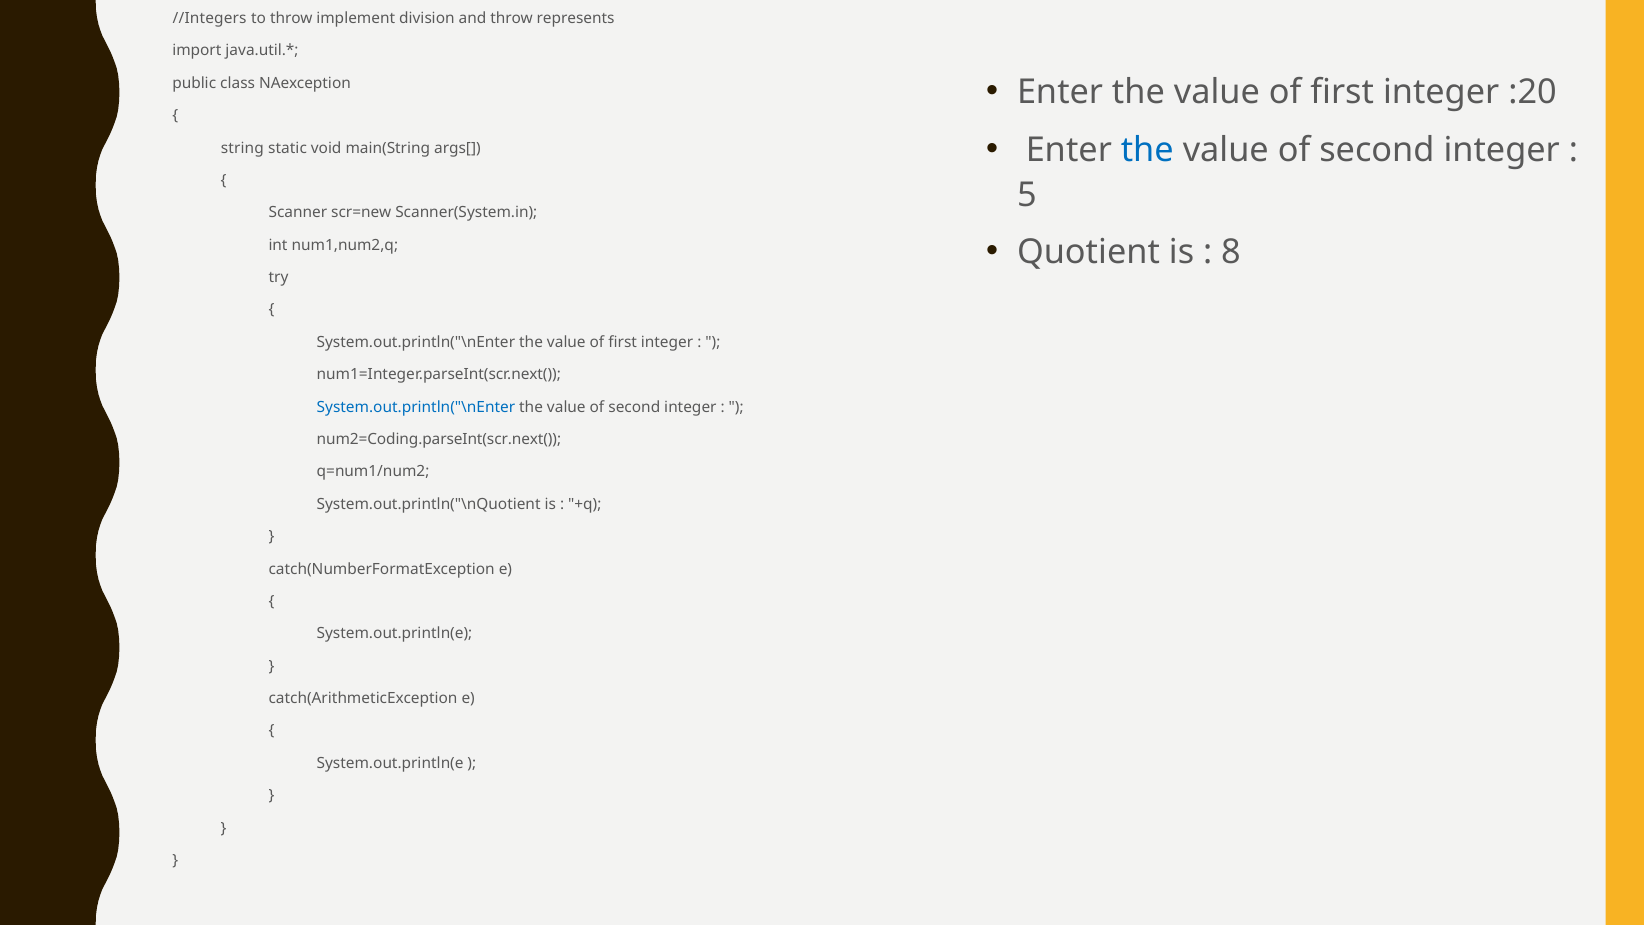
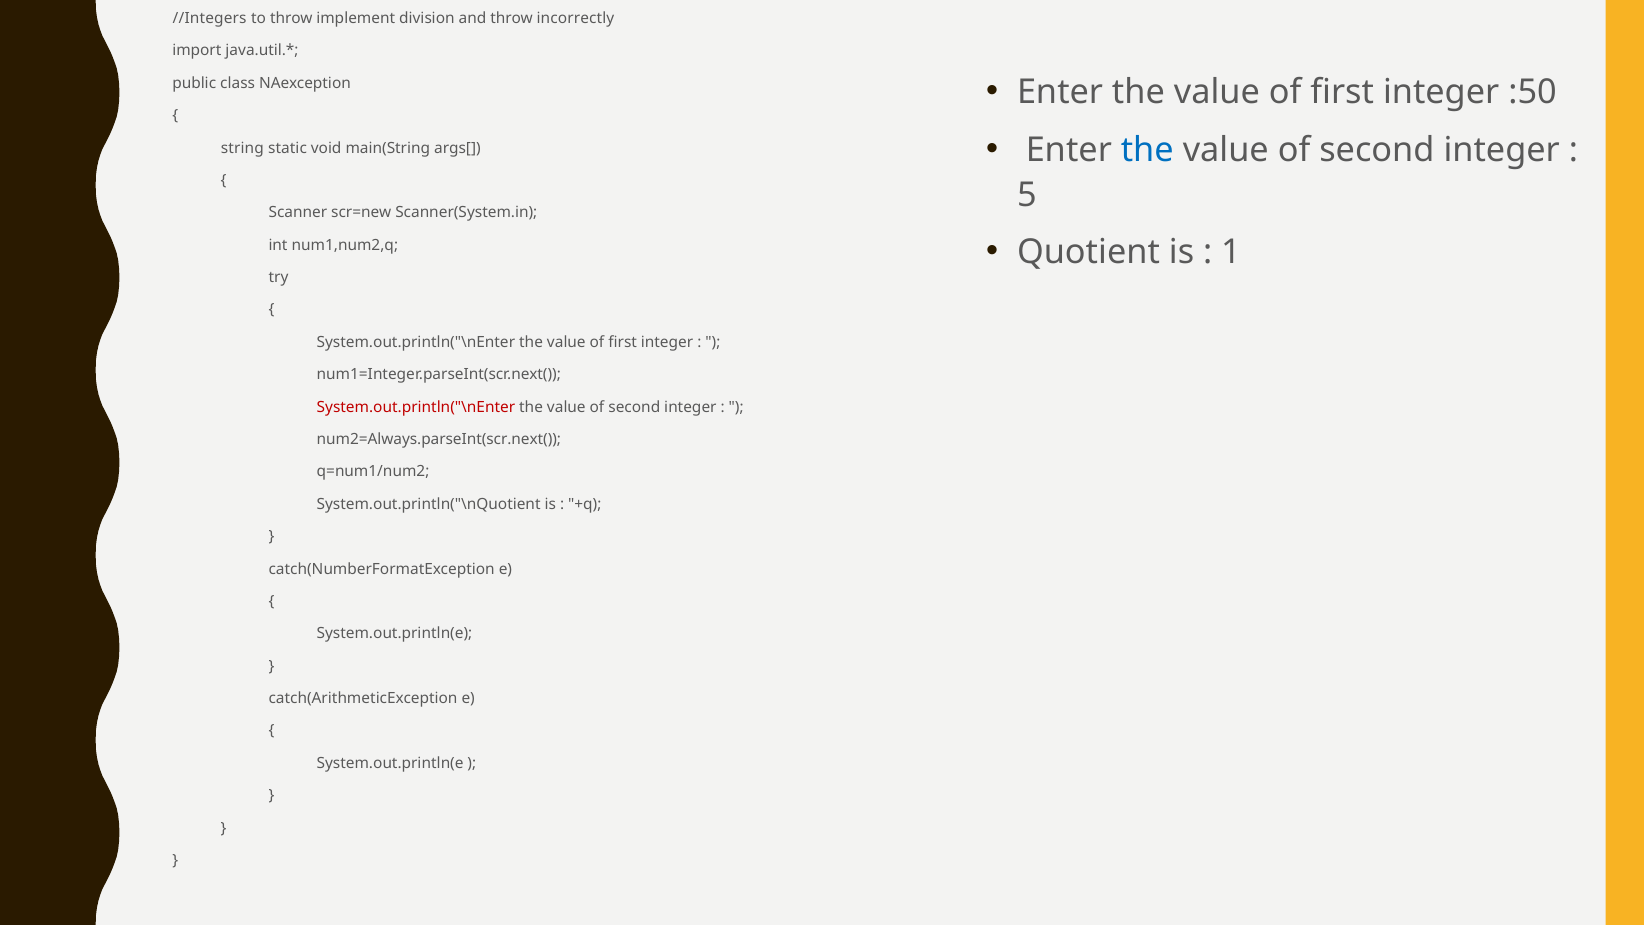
represents: represents -> incorrectly (575, 18)
:20: :20 -> :50 (1533, 93)
8: 8 -> 1 (1231, 252)
System.out.println("\nEnter colour: blue -> red (416, 407)
num2=Coding.parseInt(scr.next(: num2=Coding.parseInt(scr.next( -> num2=Always.parseInt(scr.next( (439, 439)
